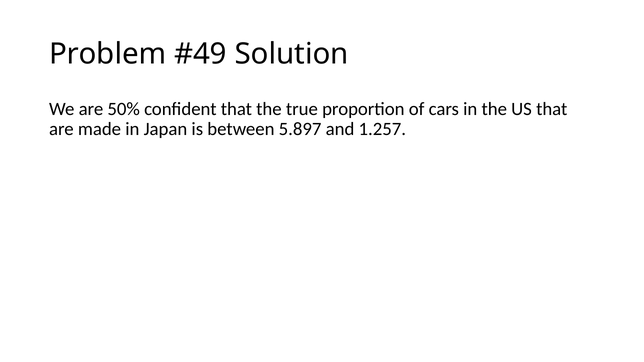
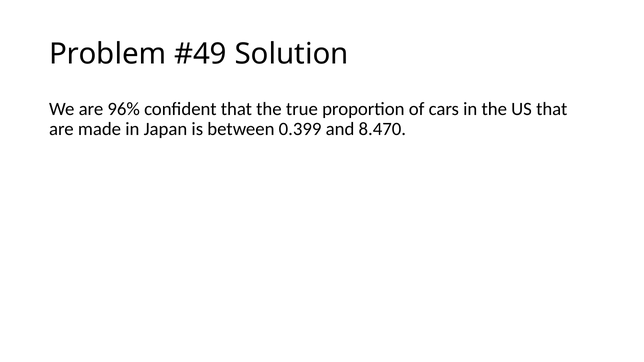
50%: 50% -> 96% (124, 109)
5.897: 5.897 -> 0.399 (300, 129)
1.257: 1.257 -> 8.470 (382, 129)
